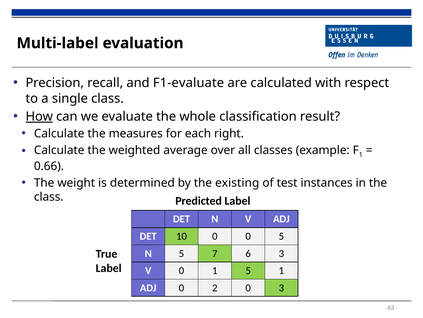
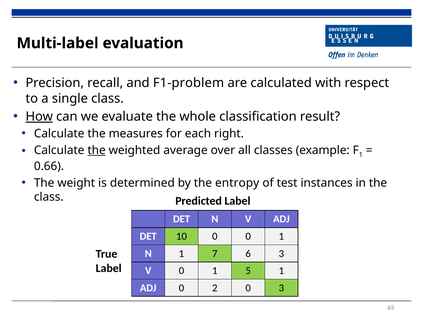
F1-evaluate: F1-evaluate -> F1-problem (189, 83)
the underline: none -> present (97, 150)
existing: existing -> entropy (237, 182)
0 0 5: 5 -> 1 (281, 236)
N 5: 5 -> 1 (182, 253)
